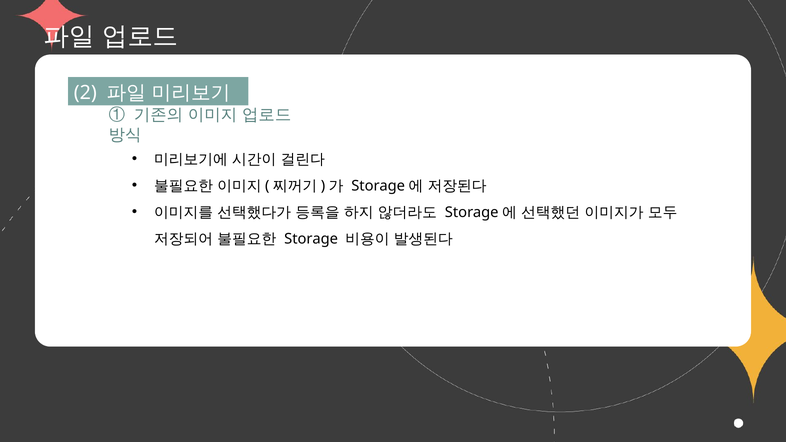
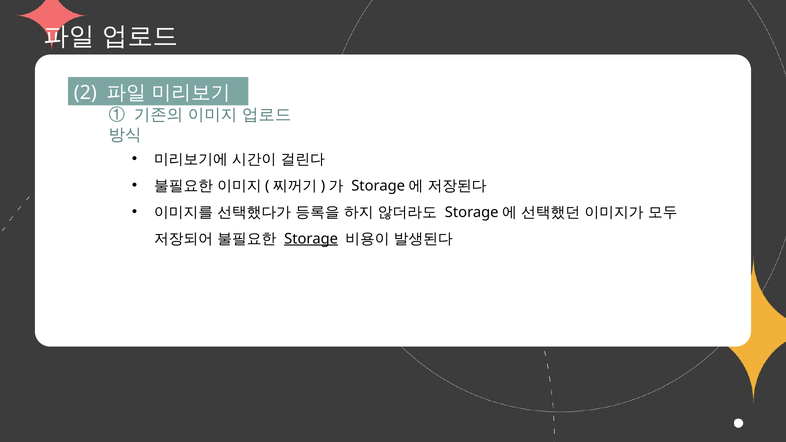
Storage underline: none -> present (311, 239)
